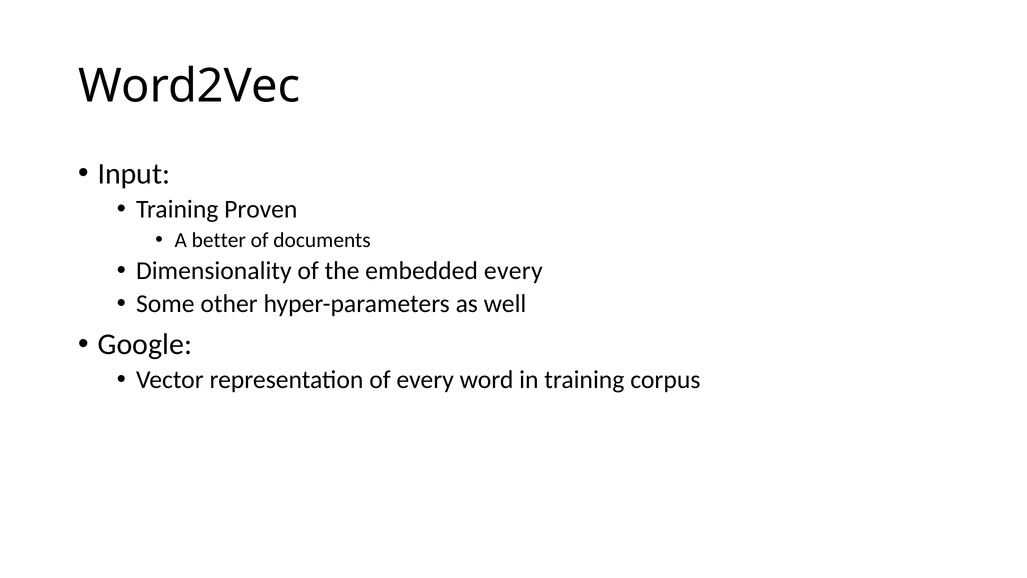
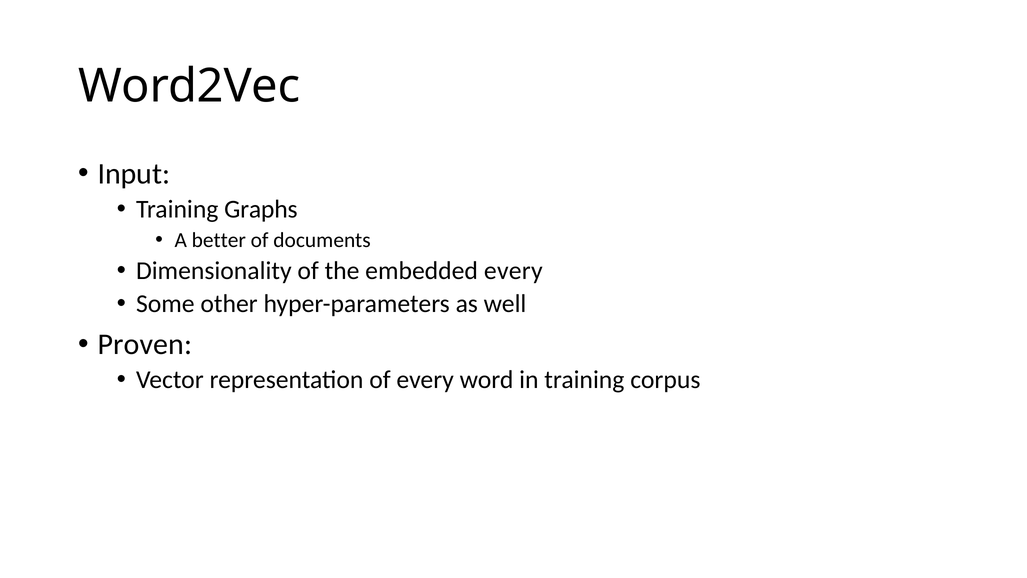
Proven: Proven -> Graphs (261, 209)
Google: Google -> Proven (145, 344)
